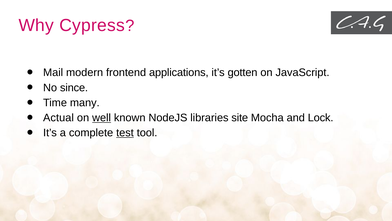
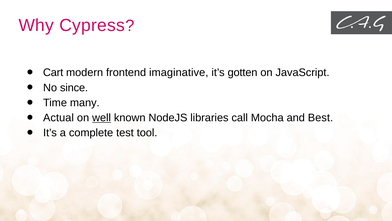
Mail: Mail -> Cart (53, 72)
applications: applications -> imaginative (179, 72)
site: site -> call (240, 118)
Lock: Lock -> Best (320, 118)
test underline: present -> none (125, 133)
